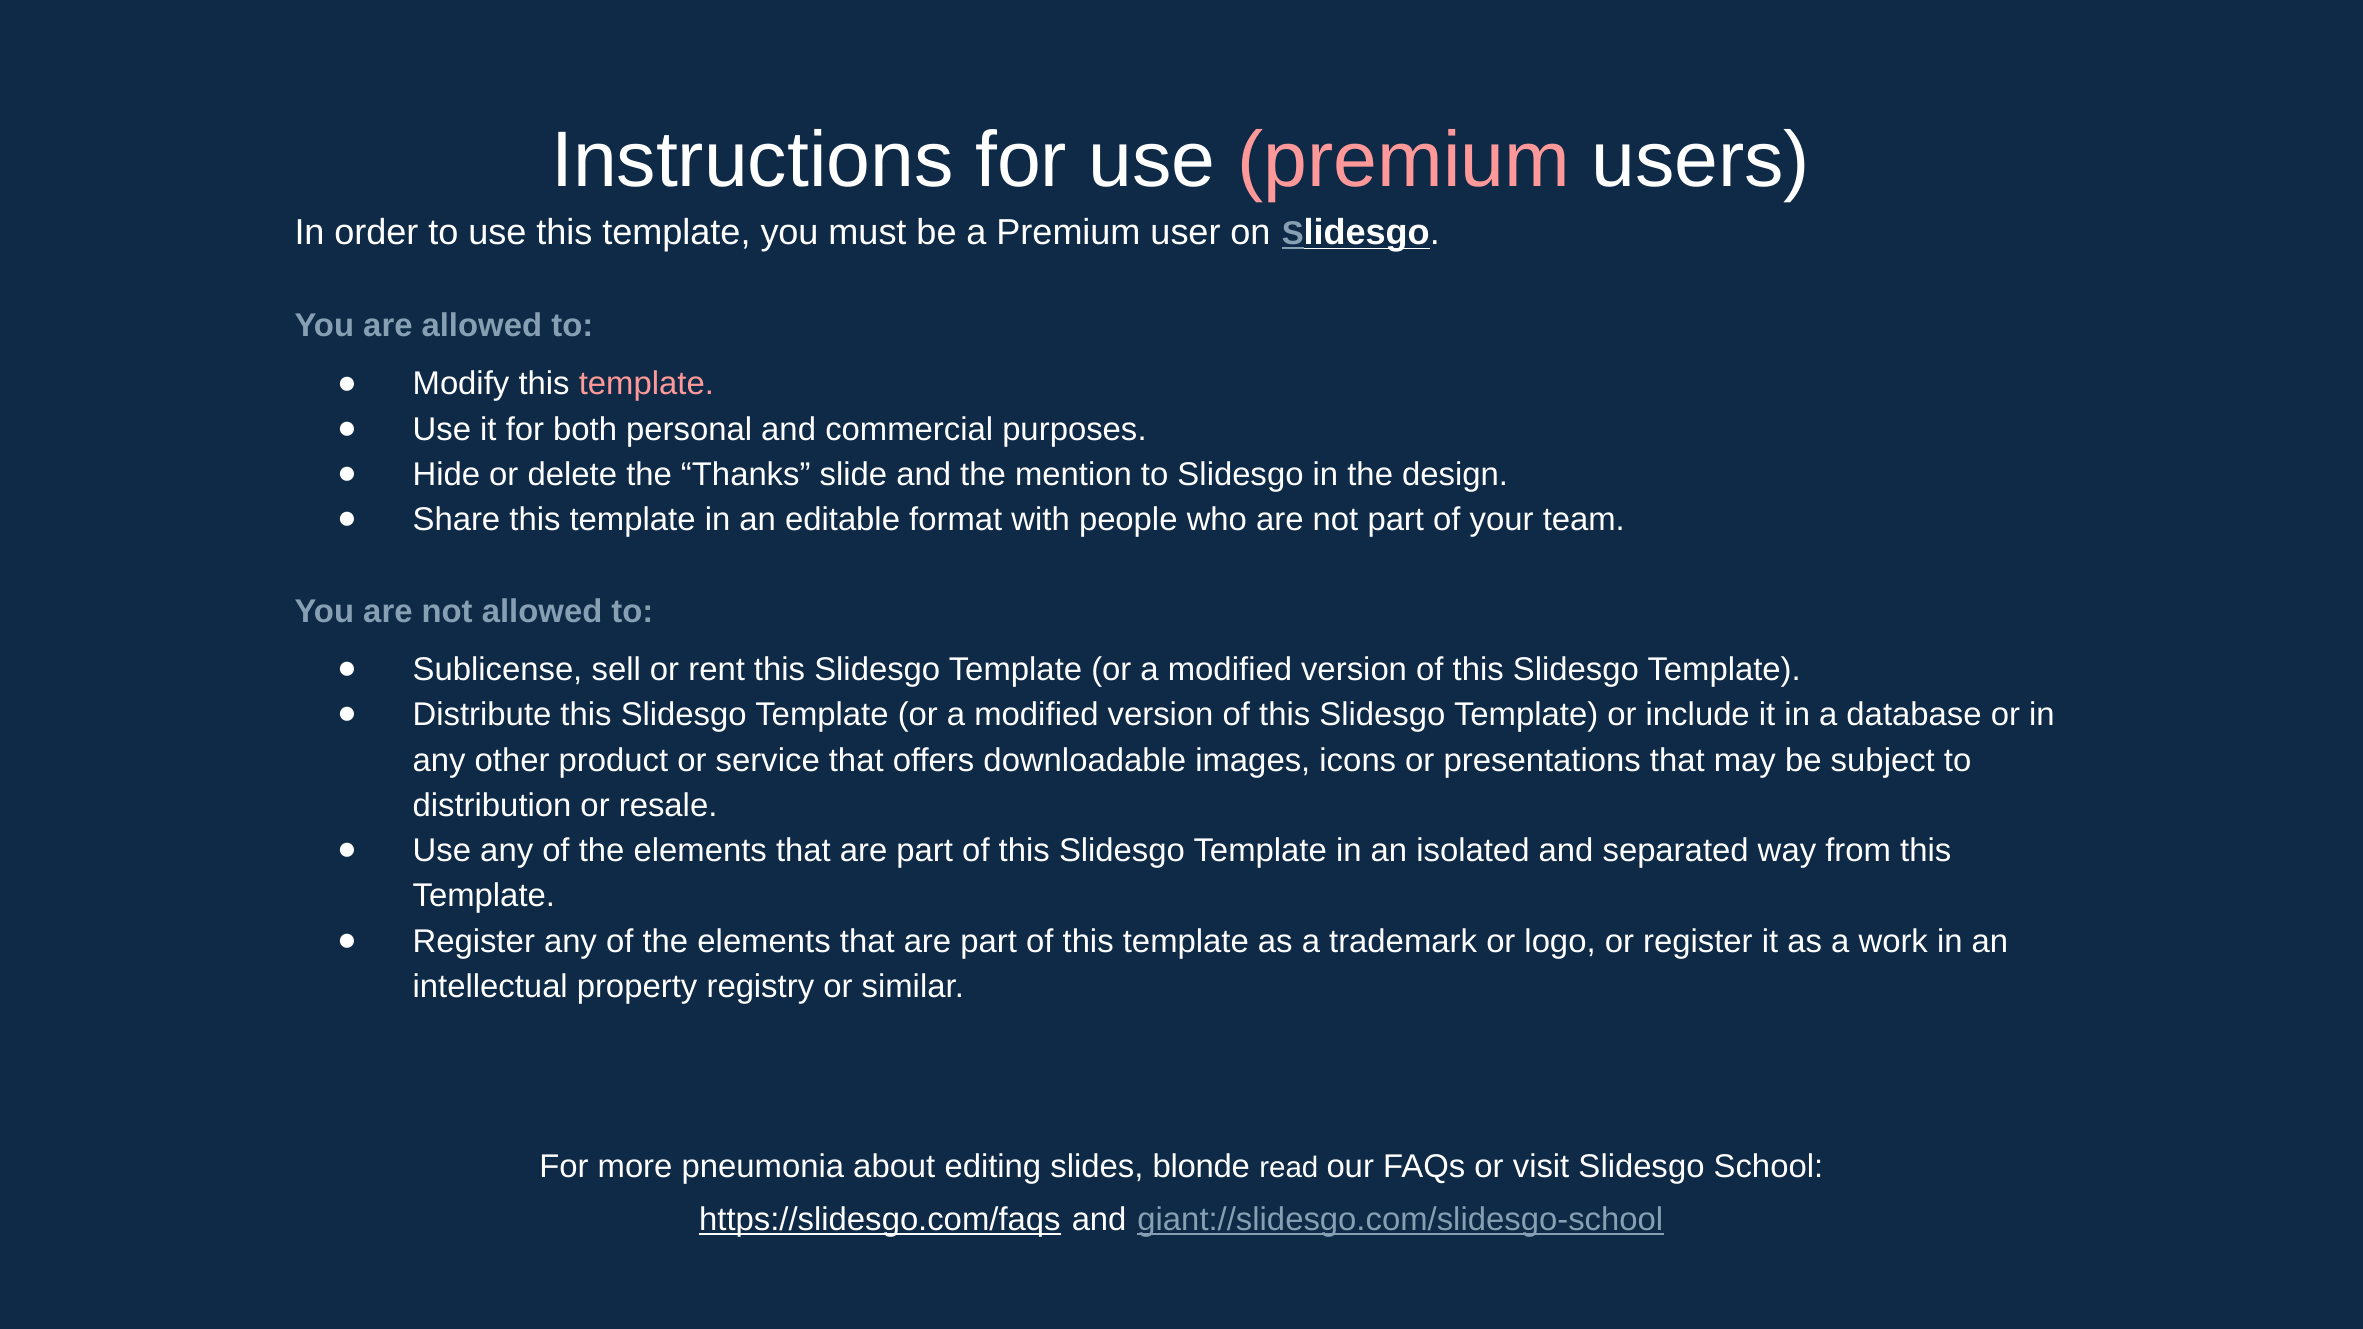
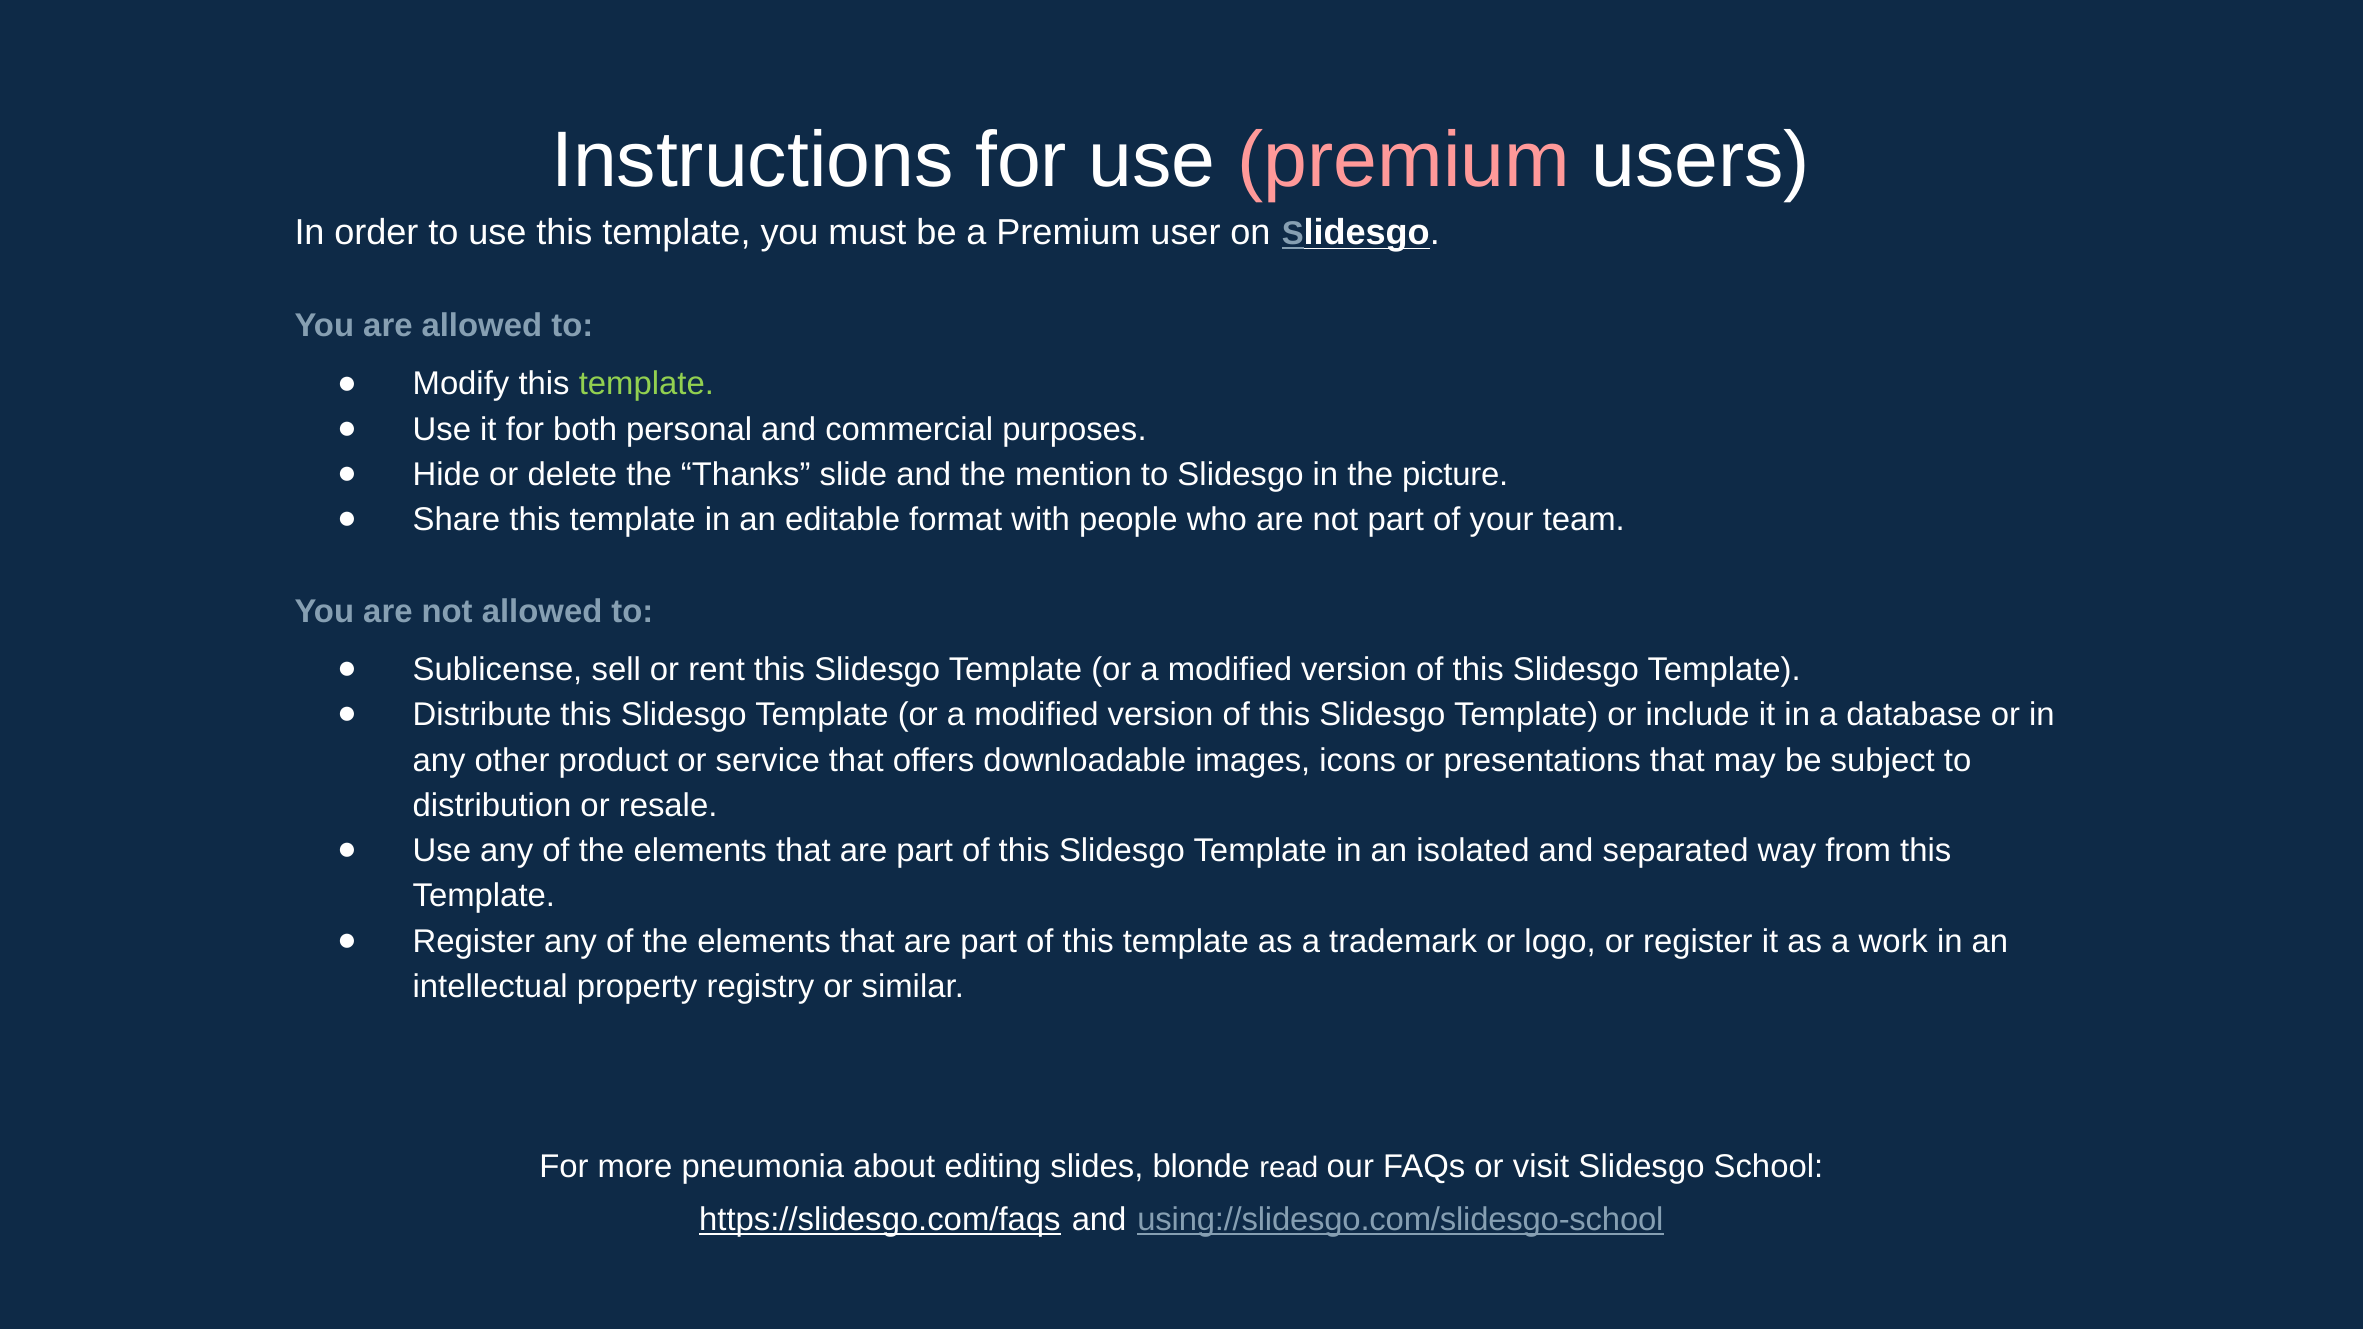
template colour: pink -> light green (646, 384)
design: design -> picture (1455, 475)
giant://slidesgo.com/slidesgo-school: giant://slidesgo.com/slidesgo-school -> using://slidesgo.com/slidesgo-school (1400, 1219)
